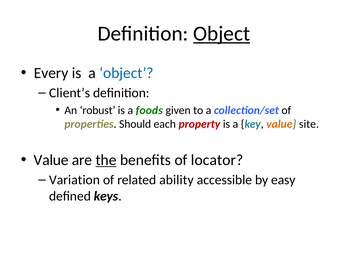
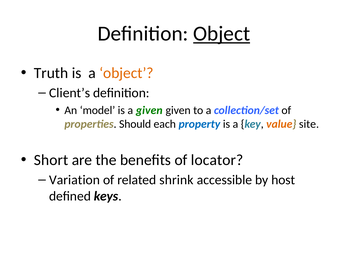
Every: Every -> Truth (51, 73)
object colour: blue -> orange (126, 73)
robust: robust -> model (97, 110)
a foods: foods -> given (149, 110)
property colour: red -> blue (199, 124)
Value: Value -> Short (51, 160)
the underline: present -> none (106, 160)
ability: ability -> shrink (177, 180)
easy: easy -> host (283, 180)
